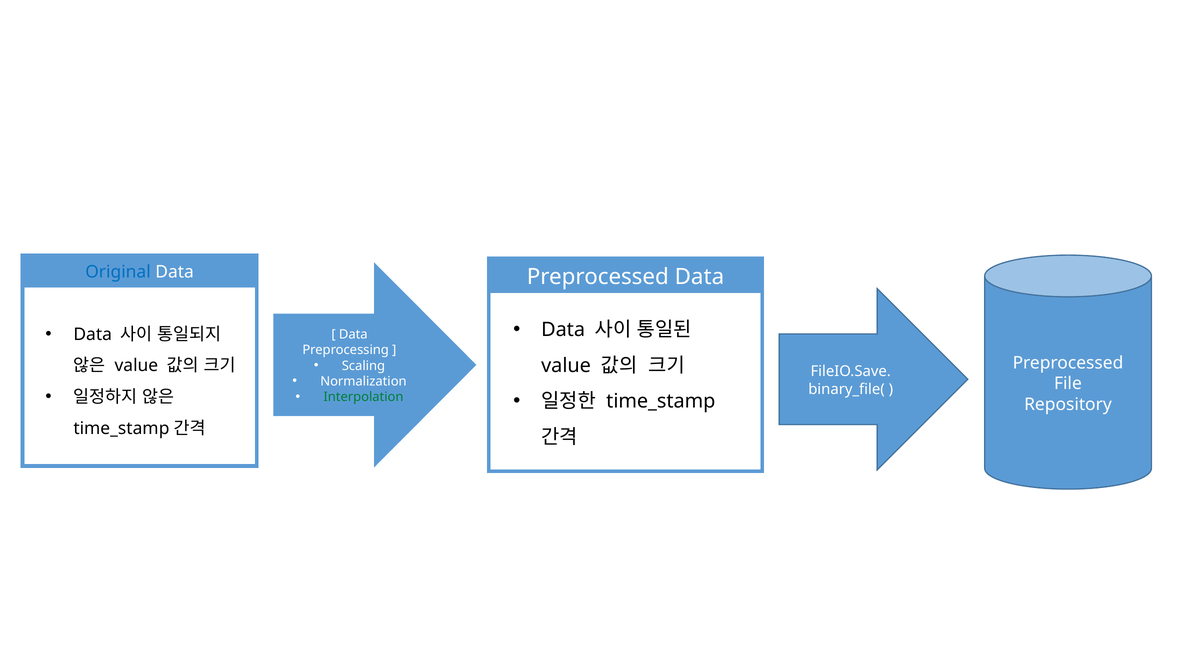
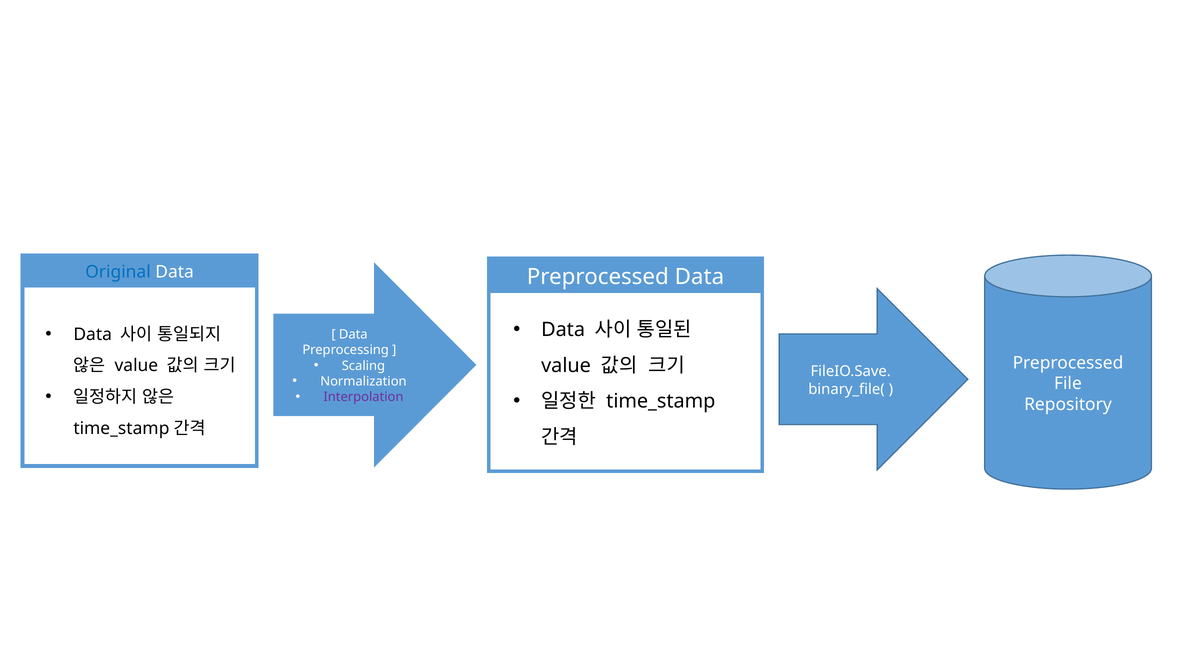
Interpolation colour: green -> purple (363, 397)
